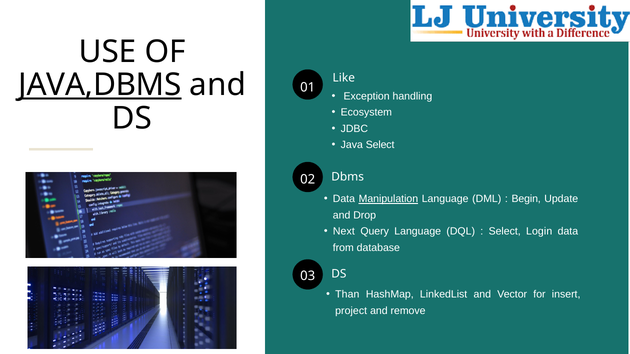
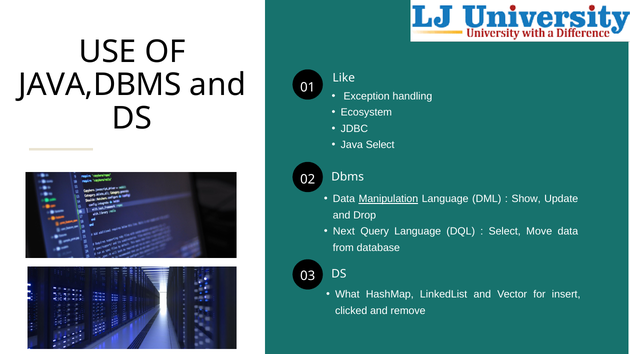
JAVA,DBMS underline: present -> none (100, 85)
Begin: Begin -> Show (526, 199)
Login: Login -> Move (539, 232)
Than: Than -> What (347, 295)
project: project -> clicked (351, 311)
